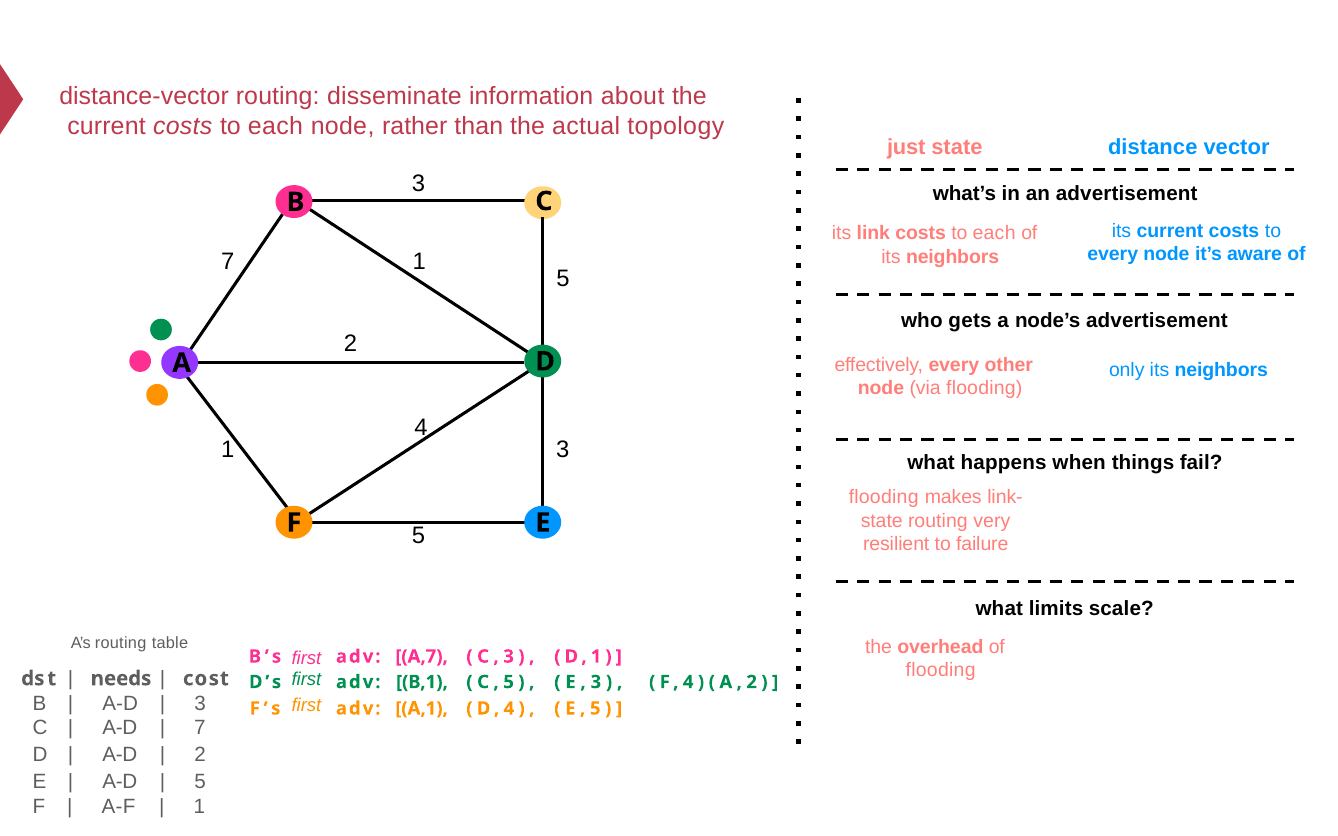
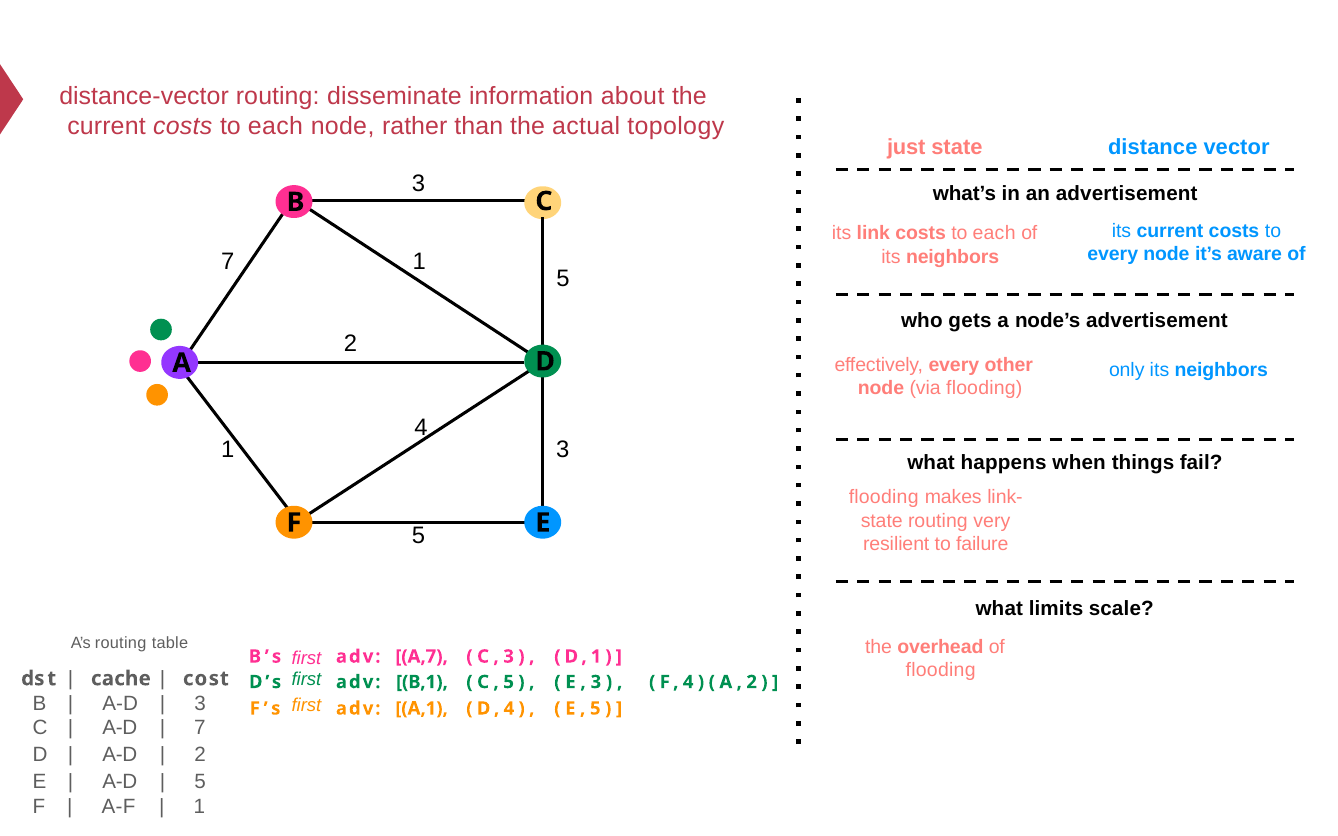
needs: needs -> cache (121, 679)
